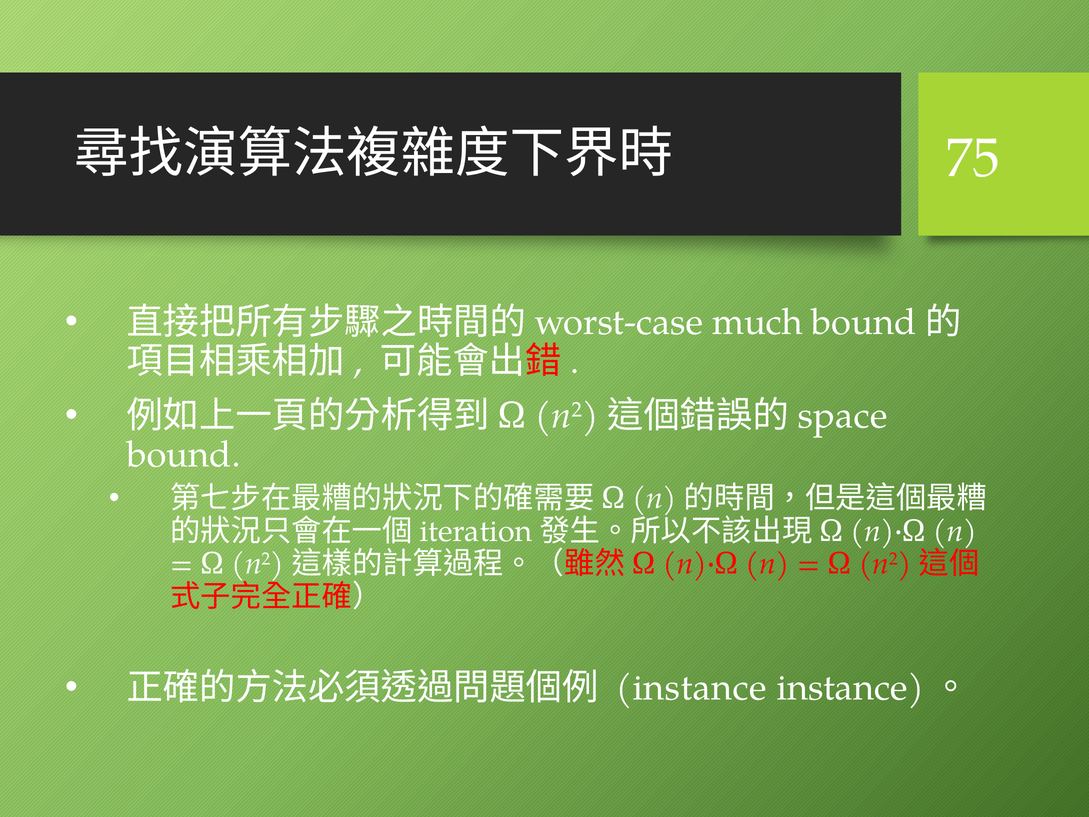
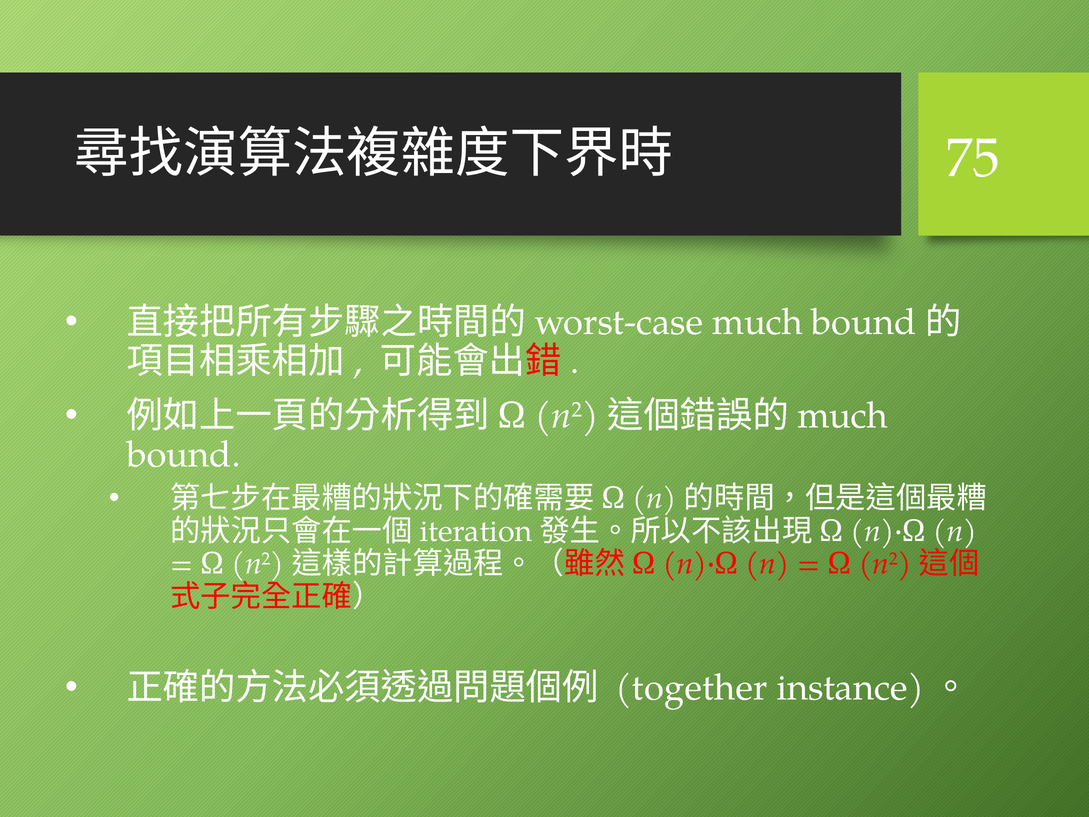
space: space -> much (843, 416)
instance: instance -> together (691, 688)
